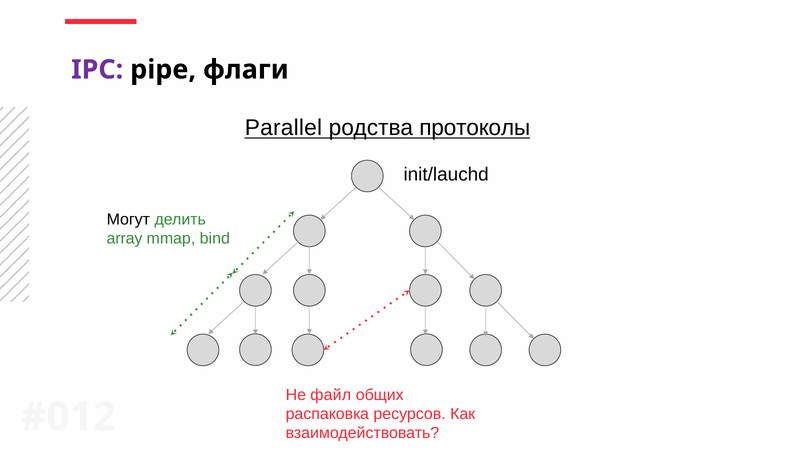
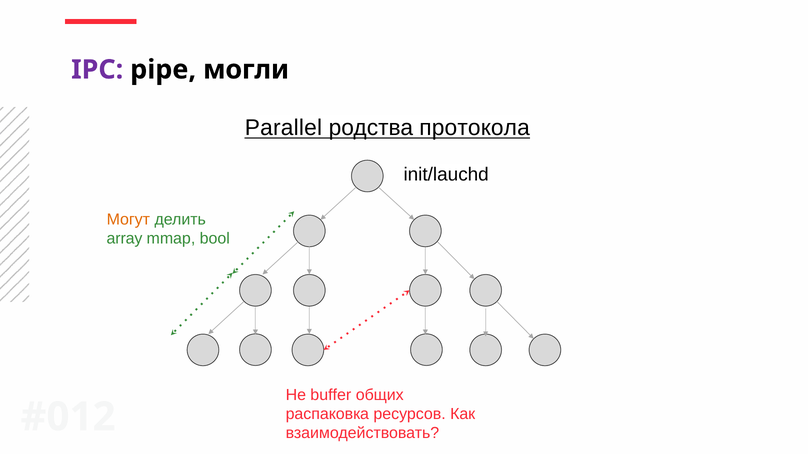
флаги: флаги -> могли (246, 70)
протоколы: протоколы -> протокола (475, 128)
Могут colour: black -> orange (128, 220)
bind: bind -> bool (215, 239)
файл: файл -> buffer (331, 395)
